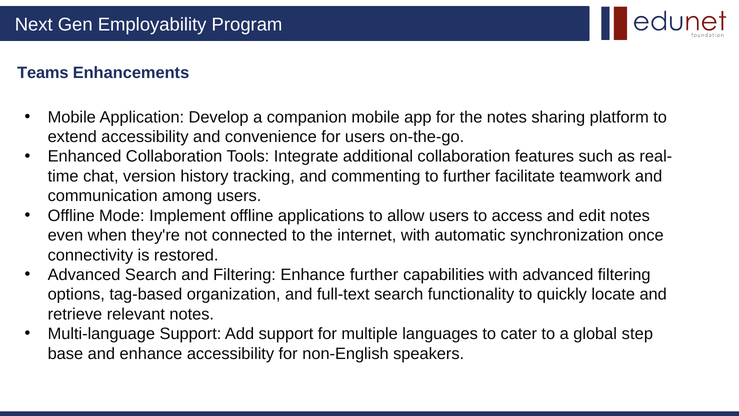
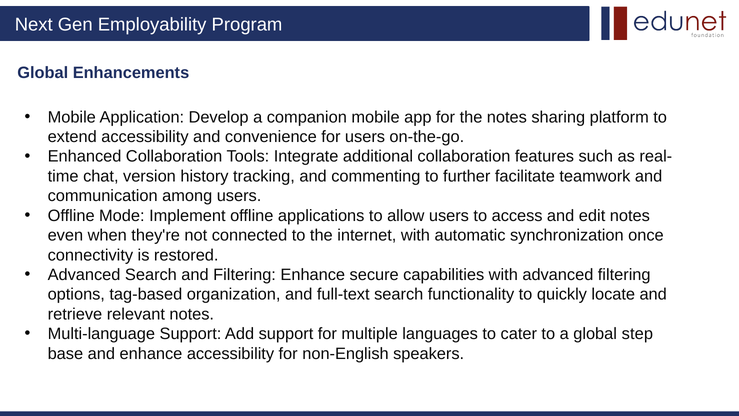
Teams: Teams -> Global (43, 73)
Enhance further: further -> secure (374, 275)
